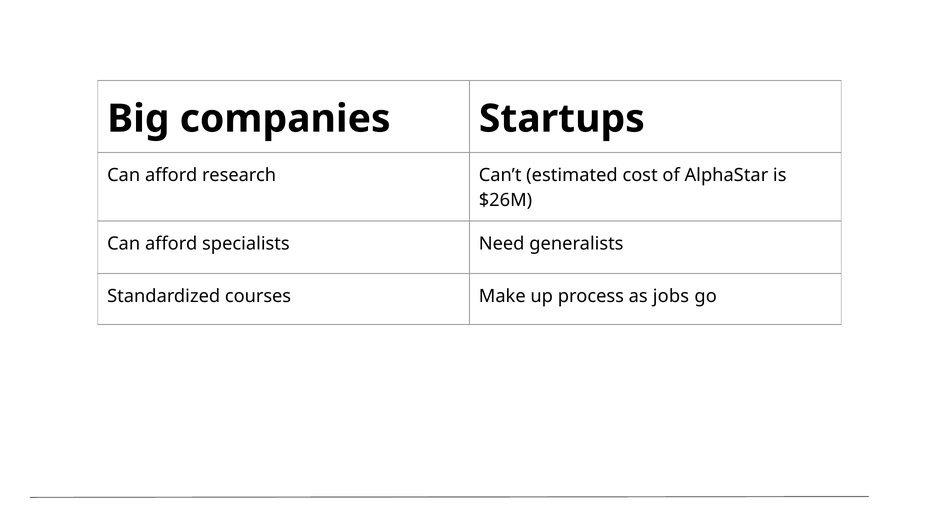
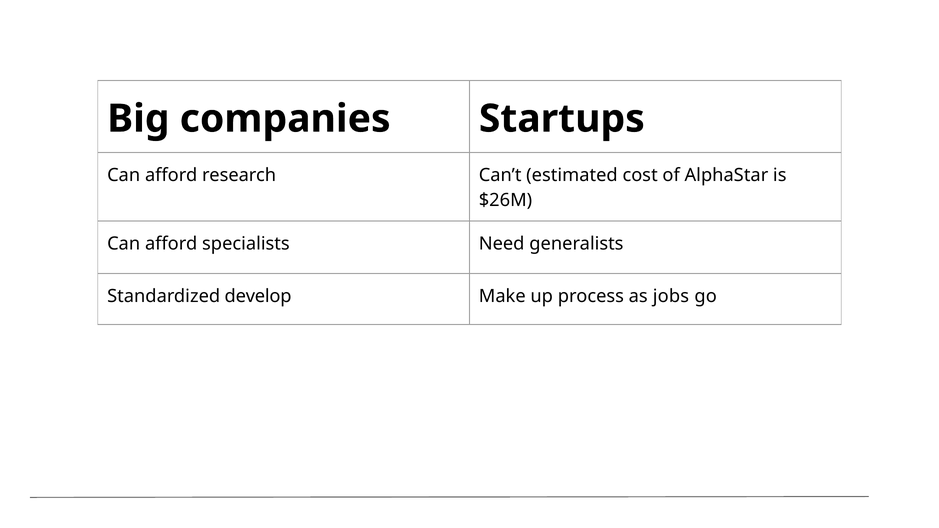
courses: courses -> develop (258, 297)
